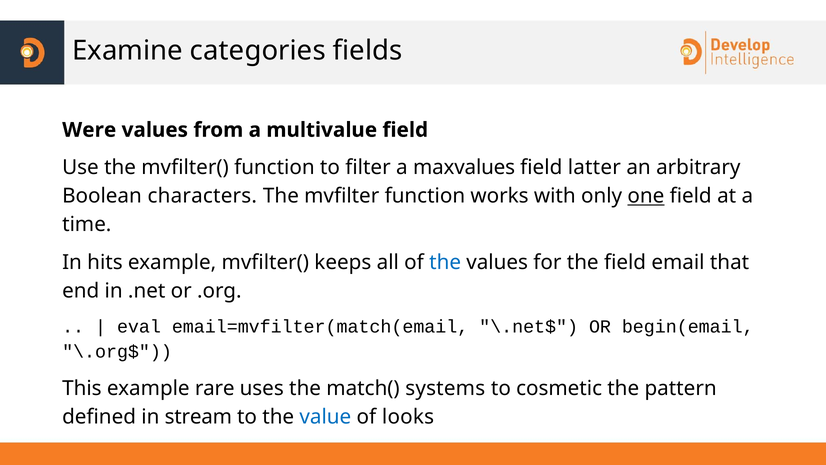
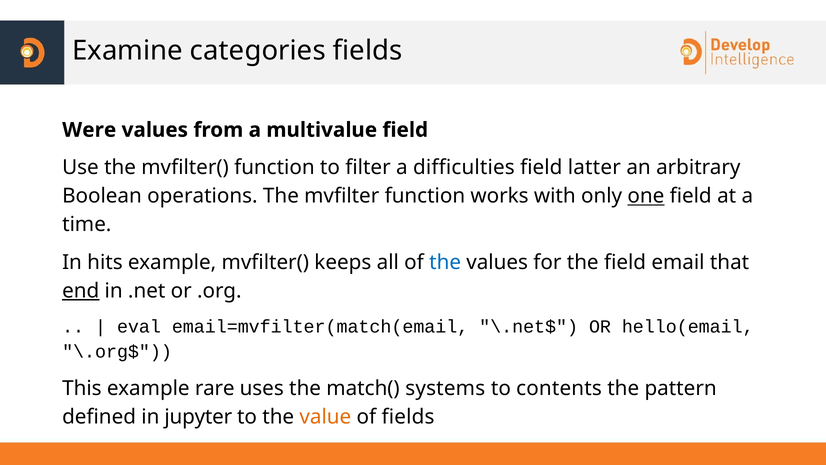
maxvalues: maxvalues -> difficulties (464, 168)
characters: characters -> operations (202, 196)
end underline: none -> present (81, 291)
begin(email: begin(email -> hello(email (688, 326)
cosmetic: cosmetic -> contents (559, 388)
stream: stream -> jupyter (198, 417)
value colour: blue -> orange (325, 417)
of looks: looks -> fields (408, 417)
